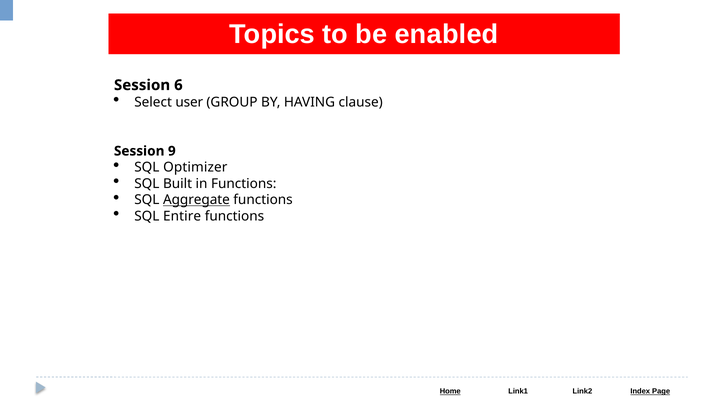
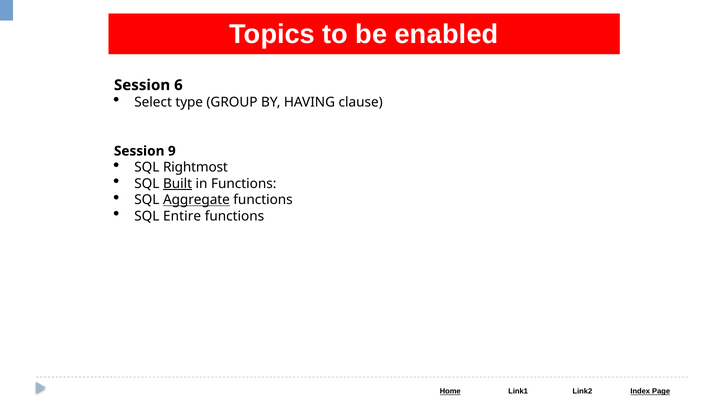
user: user -> type (189, 102)
Optimizer: Optimizer -> Rightmost (195, 167)
Built underline: none -> present (178, 184)
